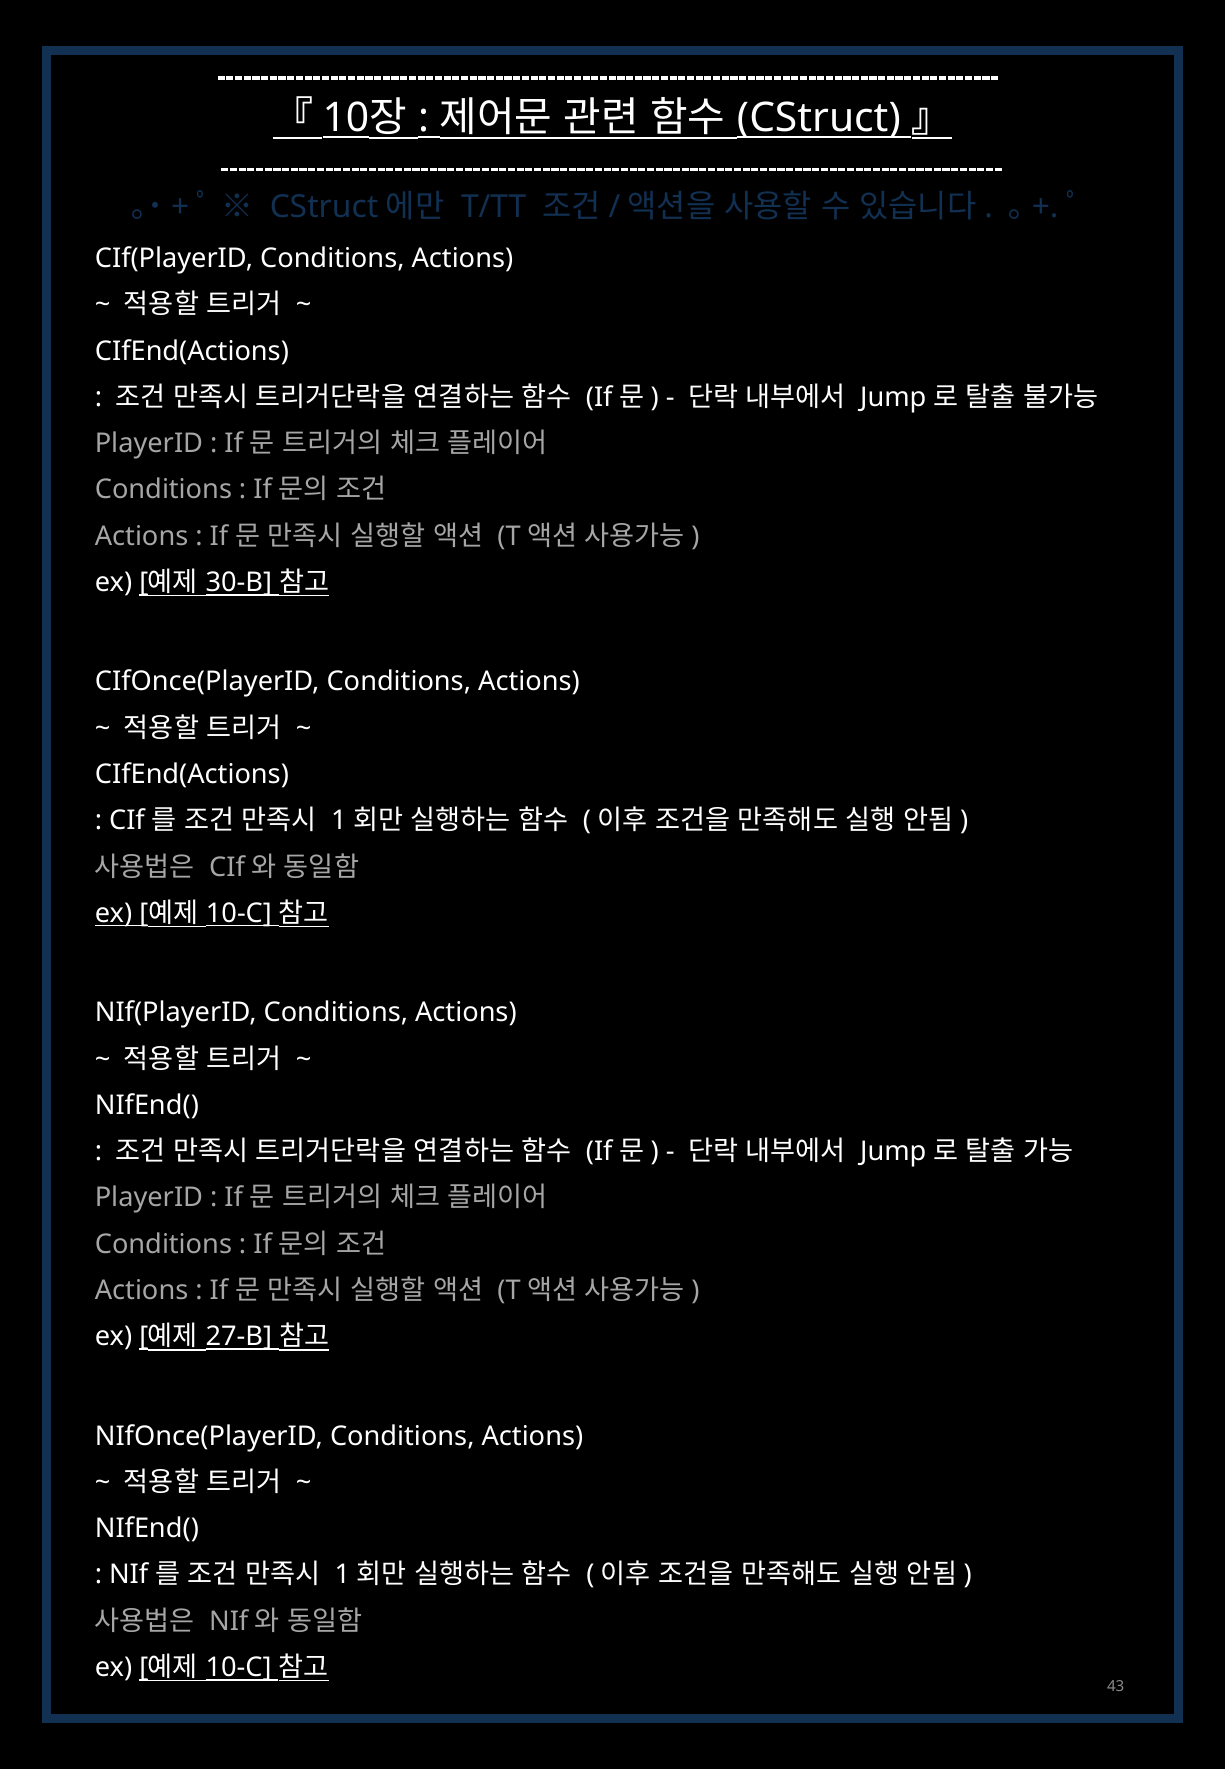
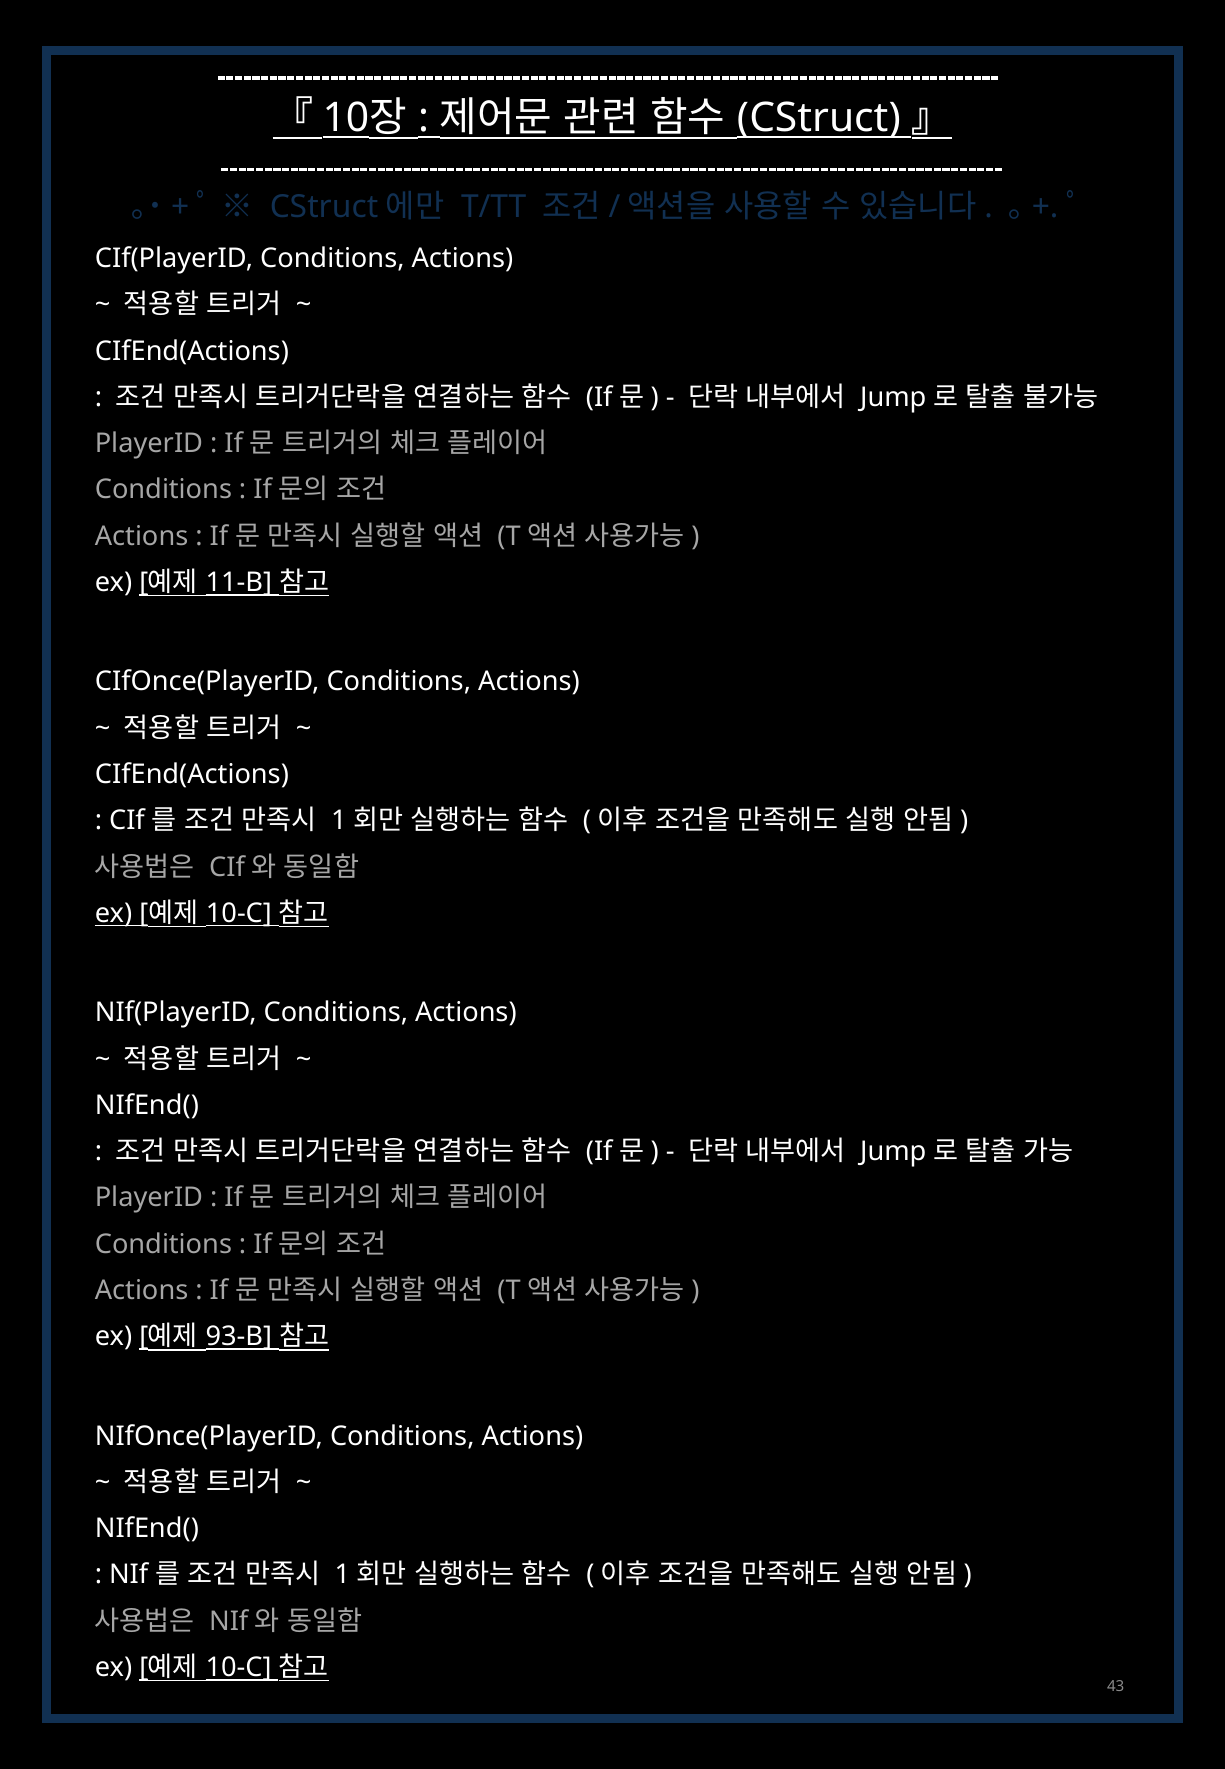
30-B: 30-B -> 11-B (239, 583)
27-B: 27-B -> 93-B (239, 1337)
